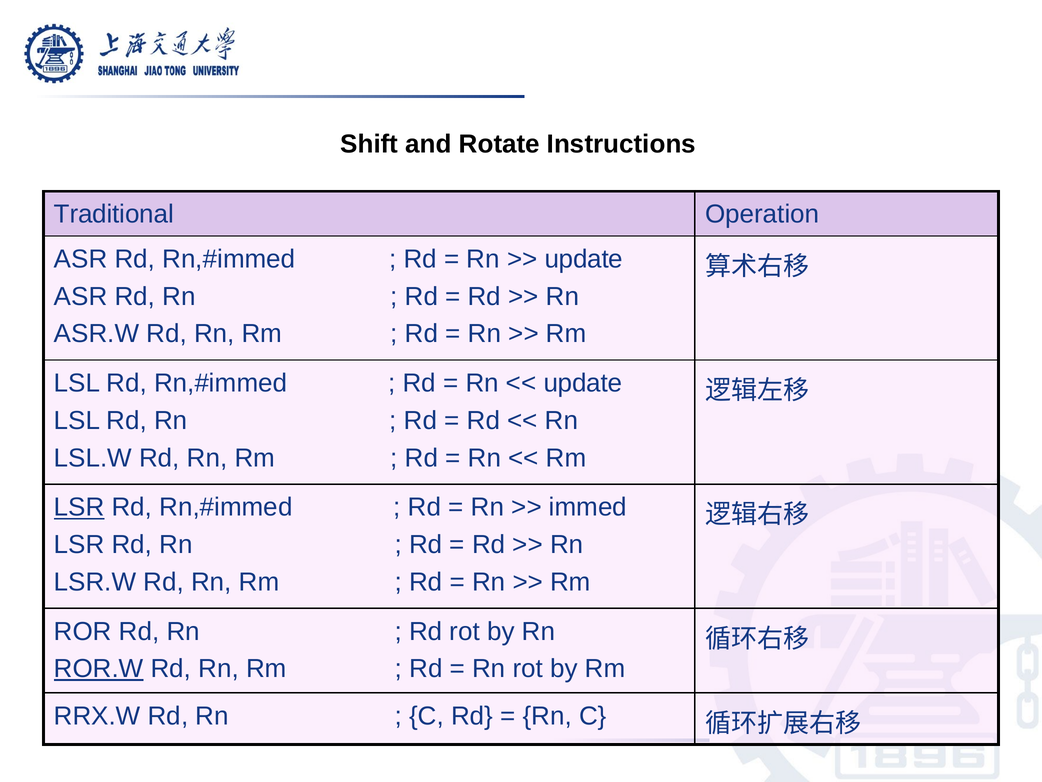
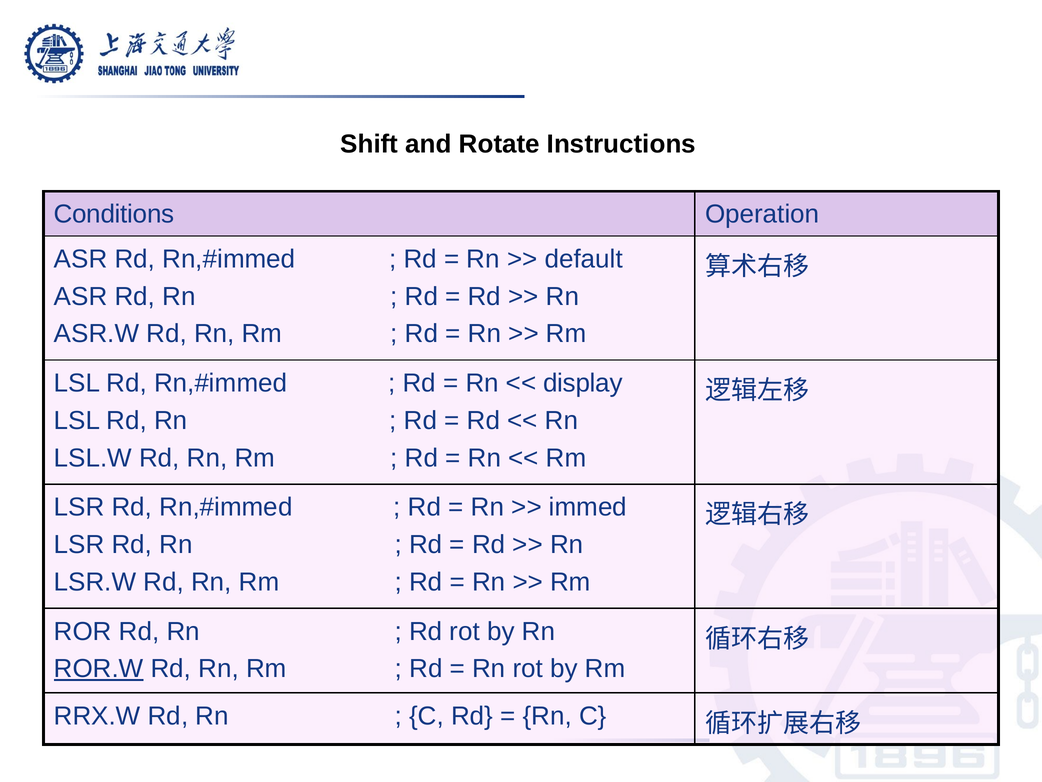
Traditional: Traditional -> Conditions (114, 214)
update: update -> default (584, 259)
update: update -> display (583, 383)
LSR underline: present -> none (79, 507)
